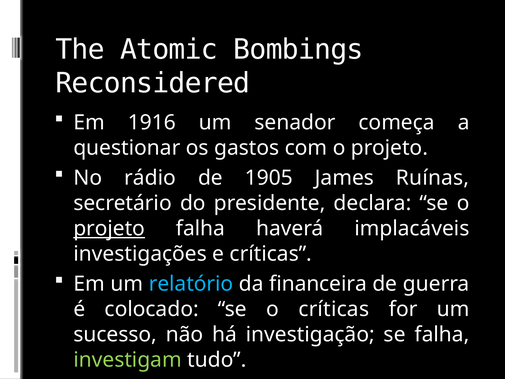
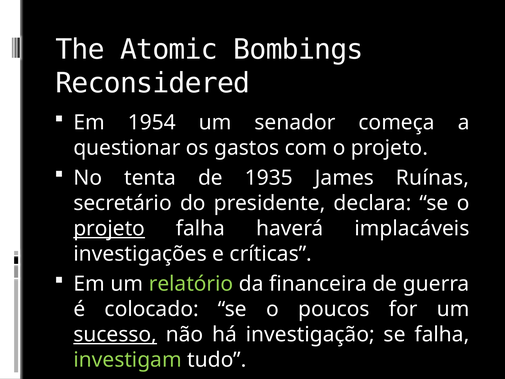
1916: 1916 -> 1954 (152, 122)
rádio: rádio -> tenta (150, 178)
1905: 1905 -> 1935 (269, 178)
relatório colour: light blue -> light green (191, 284)
o críticas: críticas -> poucos (334, 309)
sucesso underline: none -> present (115, 334)
